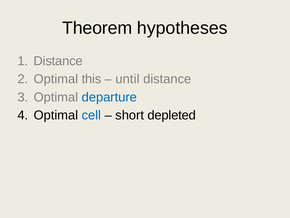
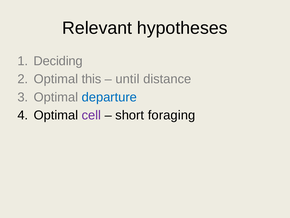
Theorem: Theorem -> Relevant (97, 28)
Distance: Distance -> Deciding (58, 61)
cell colour: blue -> purple (91, 115)
depleted: depleted -> foraging (172, 115)
